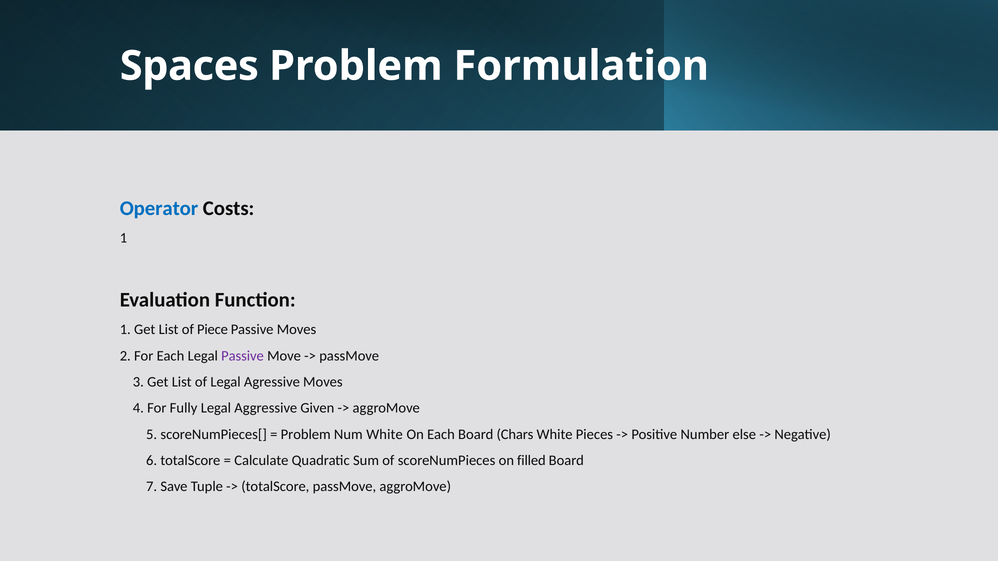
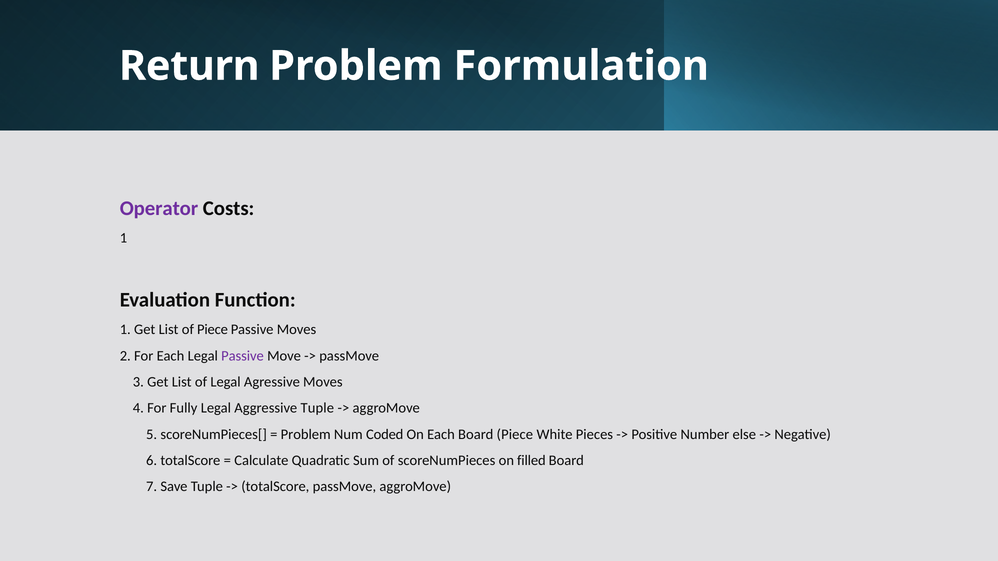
Spaces: Spaces -> Return (189, 66)
Operator colour: blue -> purple (159, 208)
Aggressive Given: Given -> Tuple (317, 408)
Num White: White -> Coded (385, 435)
Board Chars: Chars -> Piece (515, 435)
